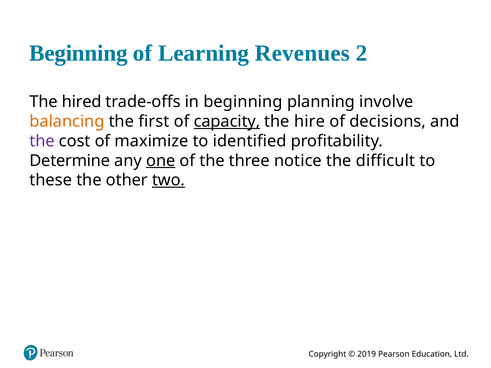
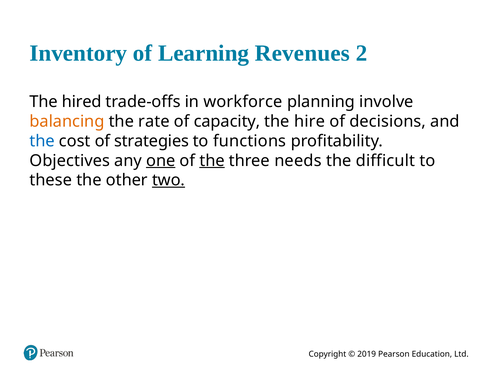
Beginning: Beginning -> Inventory (78, 53)
in beginning: beginning -> workforce (243, 102)
first: first -> rate (154, 121)
capacity underline: present -> none (227, 121)
the colour: purple -> blue (42, 141)
maximize: maximize -> strategies (152, 141)
identified: identified -> functions (250, 141)
Determine: Determine -> Objectives (70, 161)
the underline: none -> present (212, 161)
notice: notice -> needs (298, 161)
